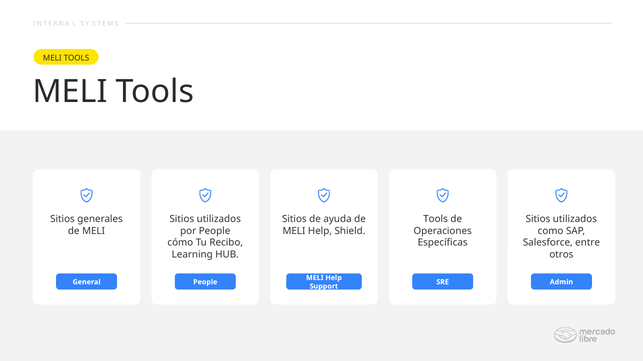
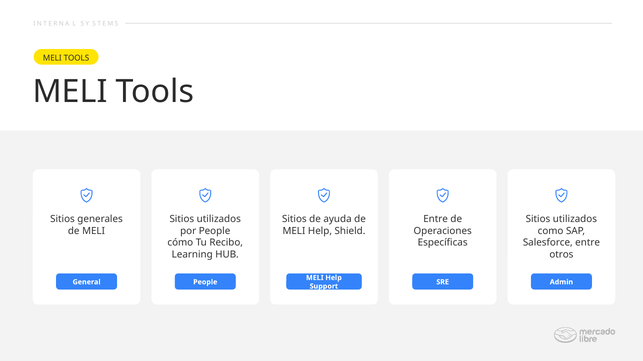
Tools: Tools -> Entre (436, 220)
